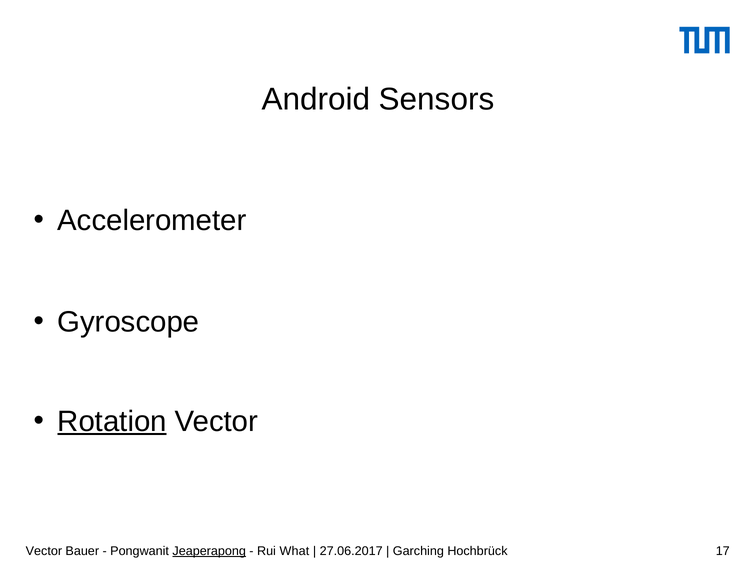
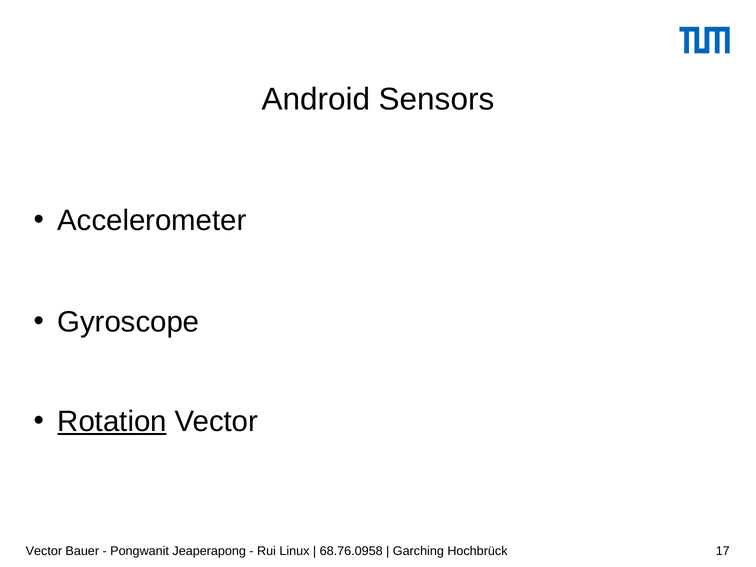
Jeaperapong underline: present -> none (209, 551)
What: What -> Linux (294, 551)
27.06.2017: 27.06.2017 -> 68.76.0958 (351, 551)
